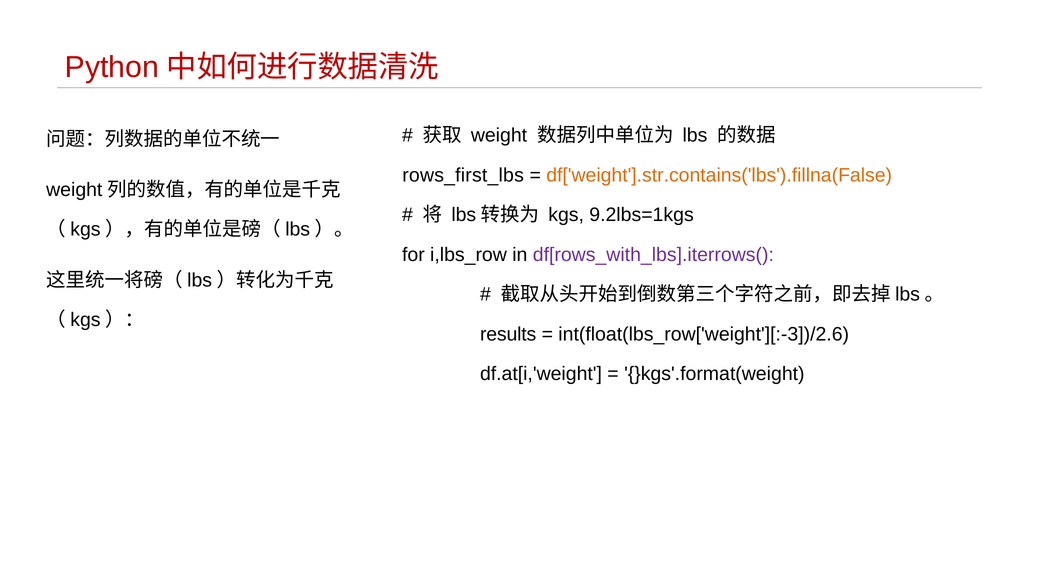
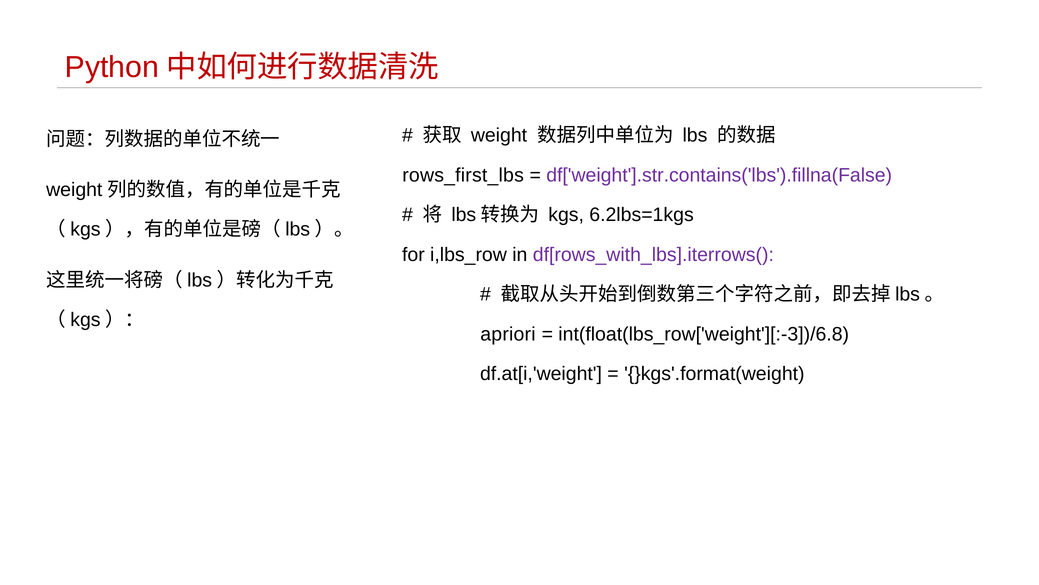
df['weight'].str.contains('lbs').fillna(False colour: orange -> purple (719, 175)
9.2lbs=1kgs: 9.2lbs=1kgs -> 6.2lbs=1kgs (642, 215)
results: results -> apriori (508, 334)
int(float(lbs_row['weight'][:-3])/2.6: int(float(lbs_row['weight'][:-3])/2.6 -> int(float(lbs_row['weight'][:-3])/6.8 (704, 334)
